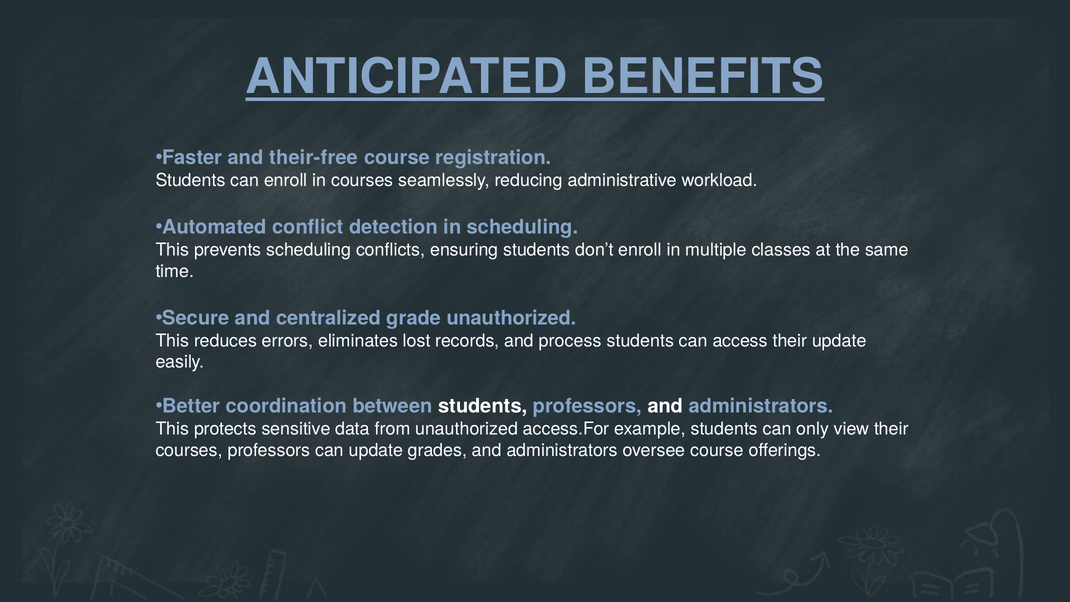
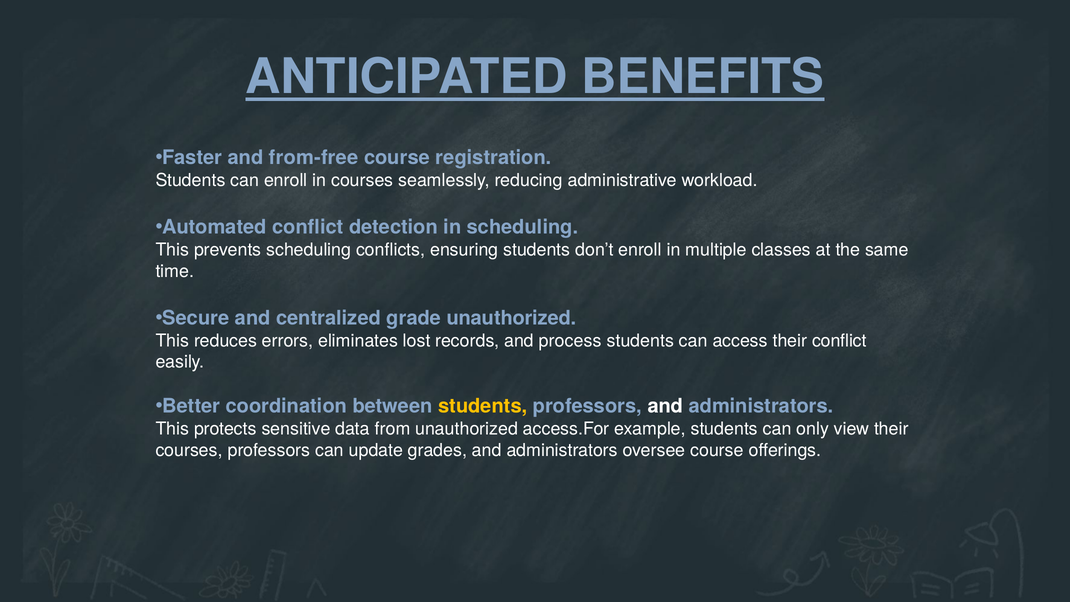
their-free: their-free -> from-free (314, 158)
their update: update -> conflict (839, 341)
students colour: white -> yellow (483, 406)
